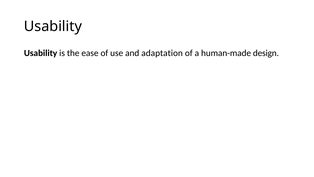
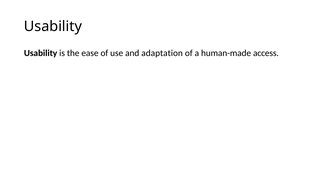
design: design -> access (266, 53)
